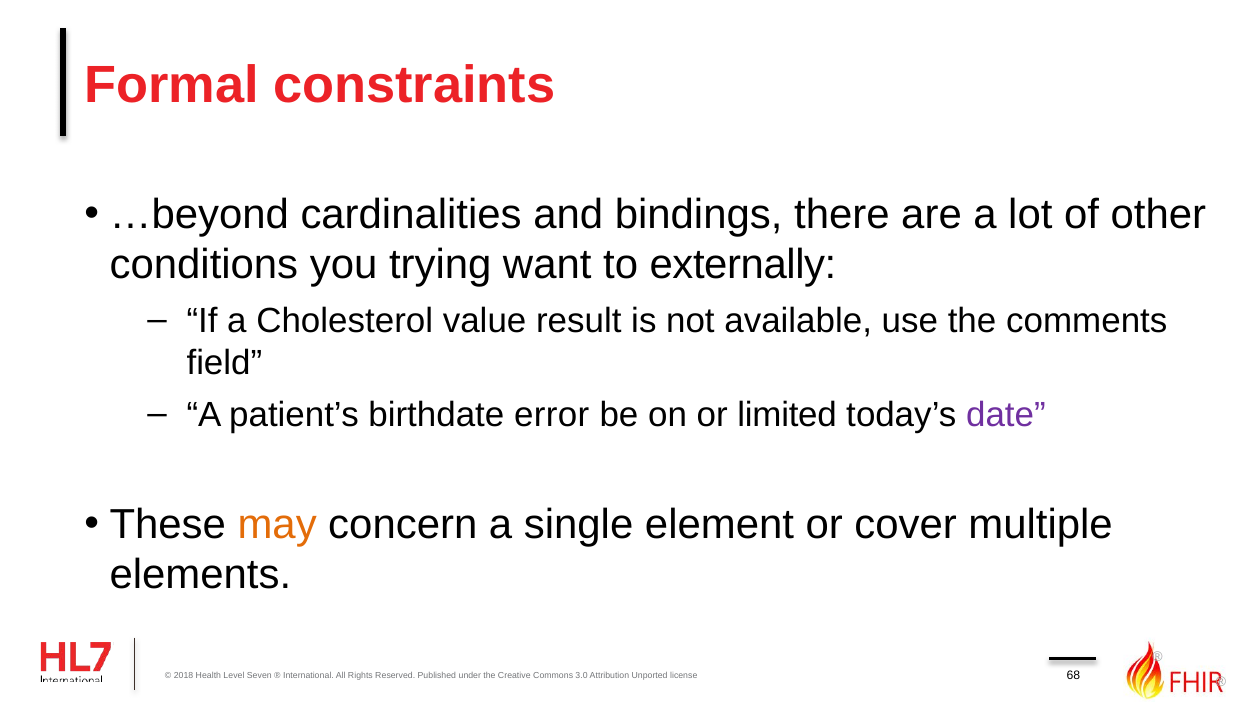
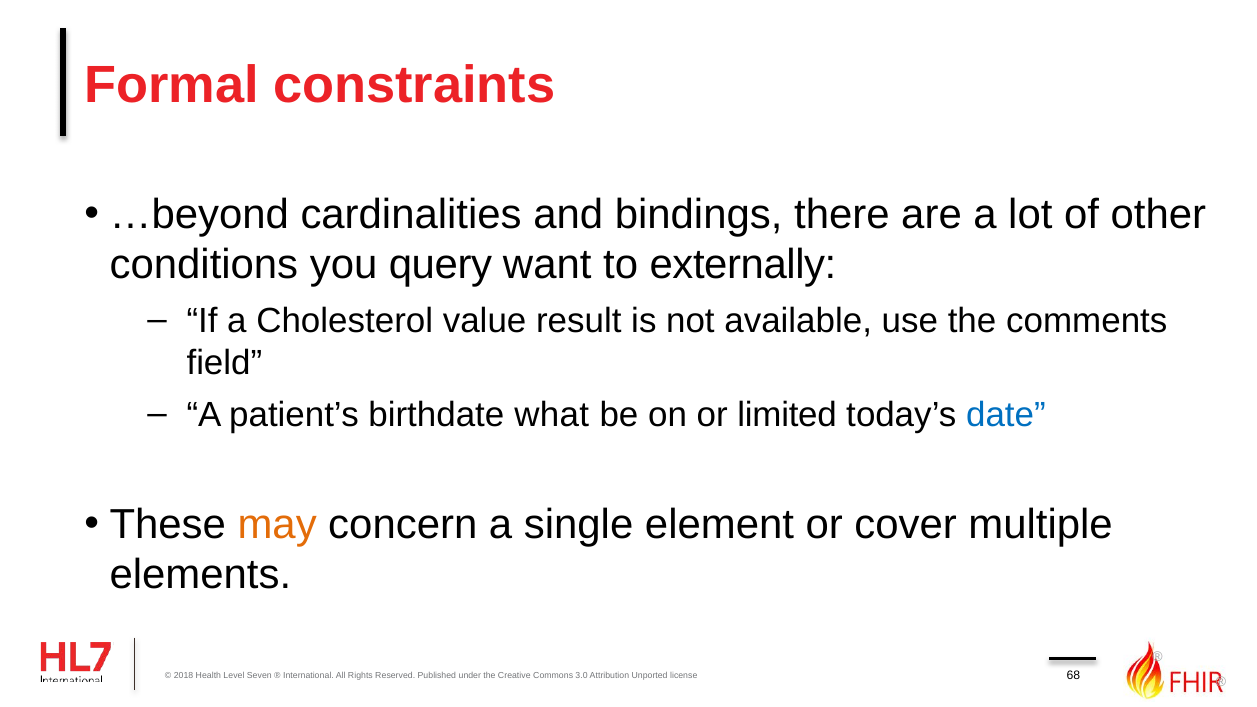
trying: trying -> query (440, 265)
error: error -> what (552, 415)
date colour: purple -> blue (1006, 415)
